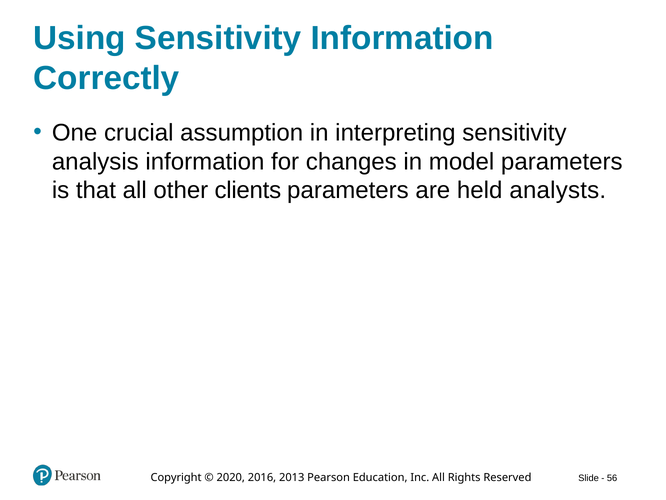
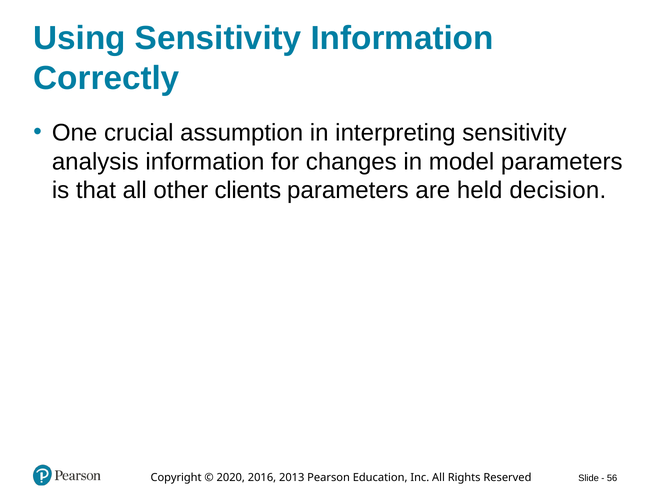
analysts: analysts -> decision (558, 190)
